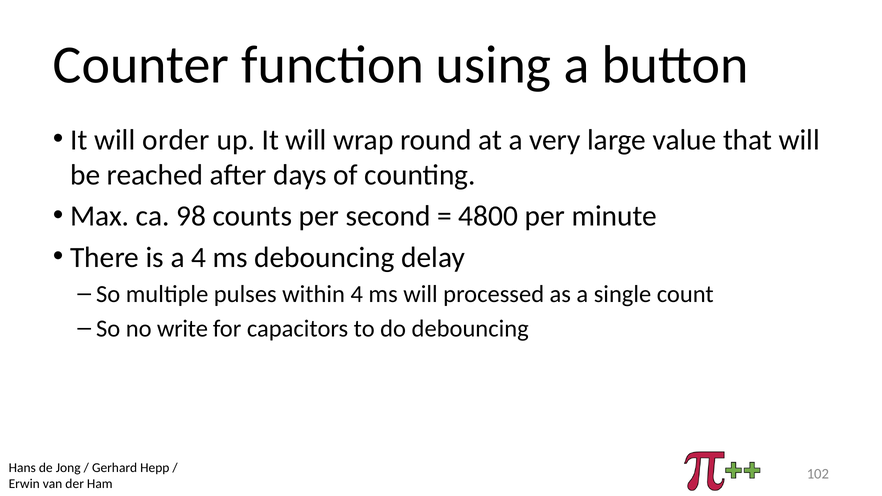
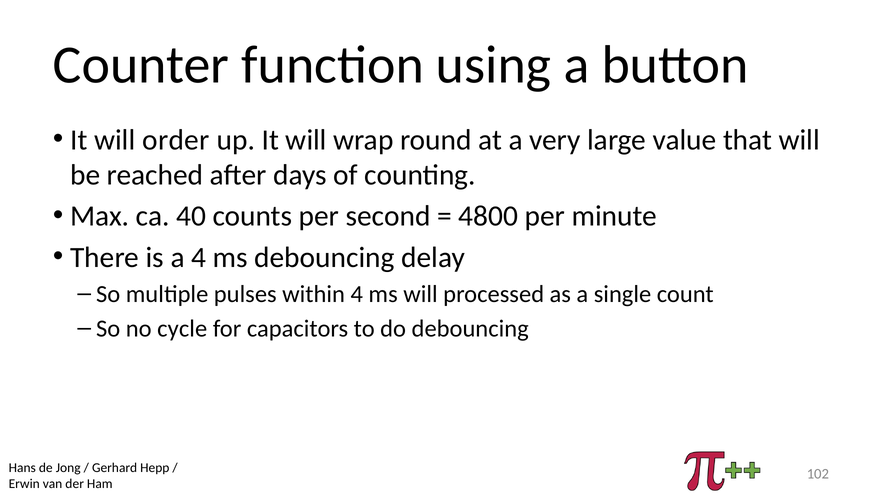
98: 98 -> 40 (191, 216)
write: write -> cycle (182, 329)
